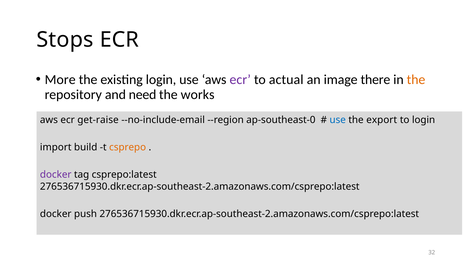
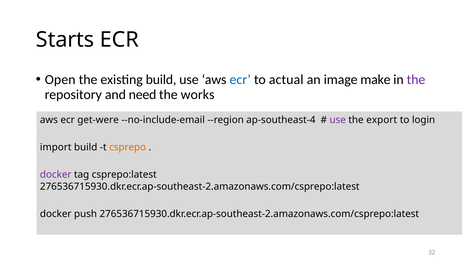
Stops: Stops -> Starts (65, 40)
More: More -> Open (60, 80)
existing login: login -> build (161, 80)
ecr colour: purple -> blue (240, 80)
there: there -> make (375, 80)
the colour: orange -> purple (416, 80)
get-raise: get-raise -> get-were (98, 120)
ap-southeast-0: ap-southeast-0 -> ap-southeast-4 (281, 120)
use colour: blue -> purple (338, 120)
